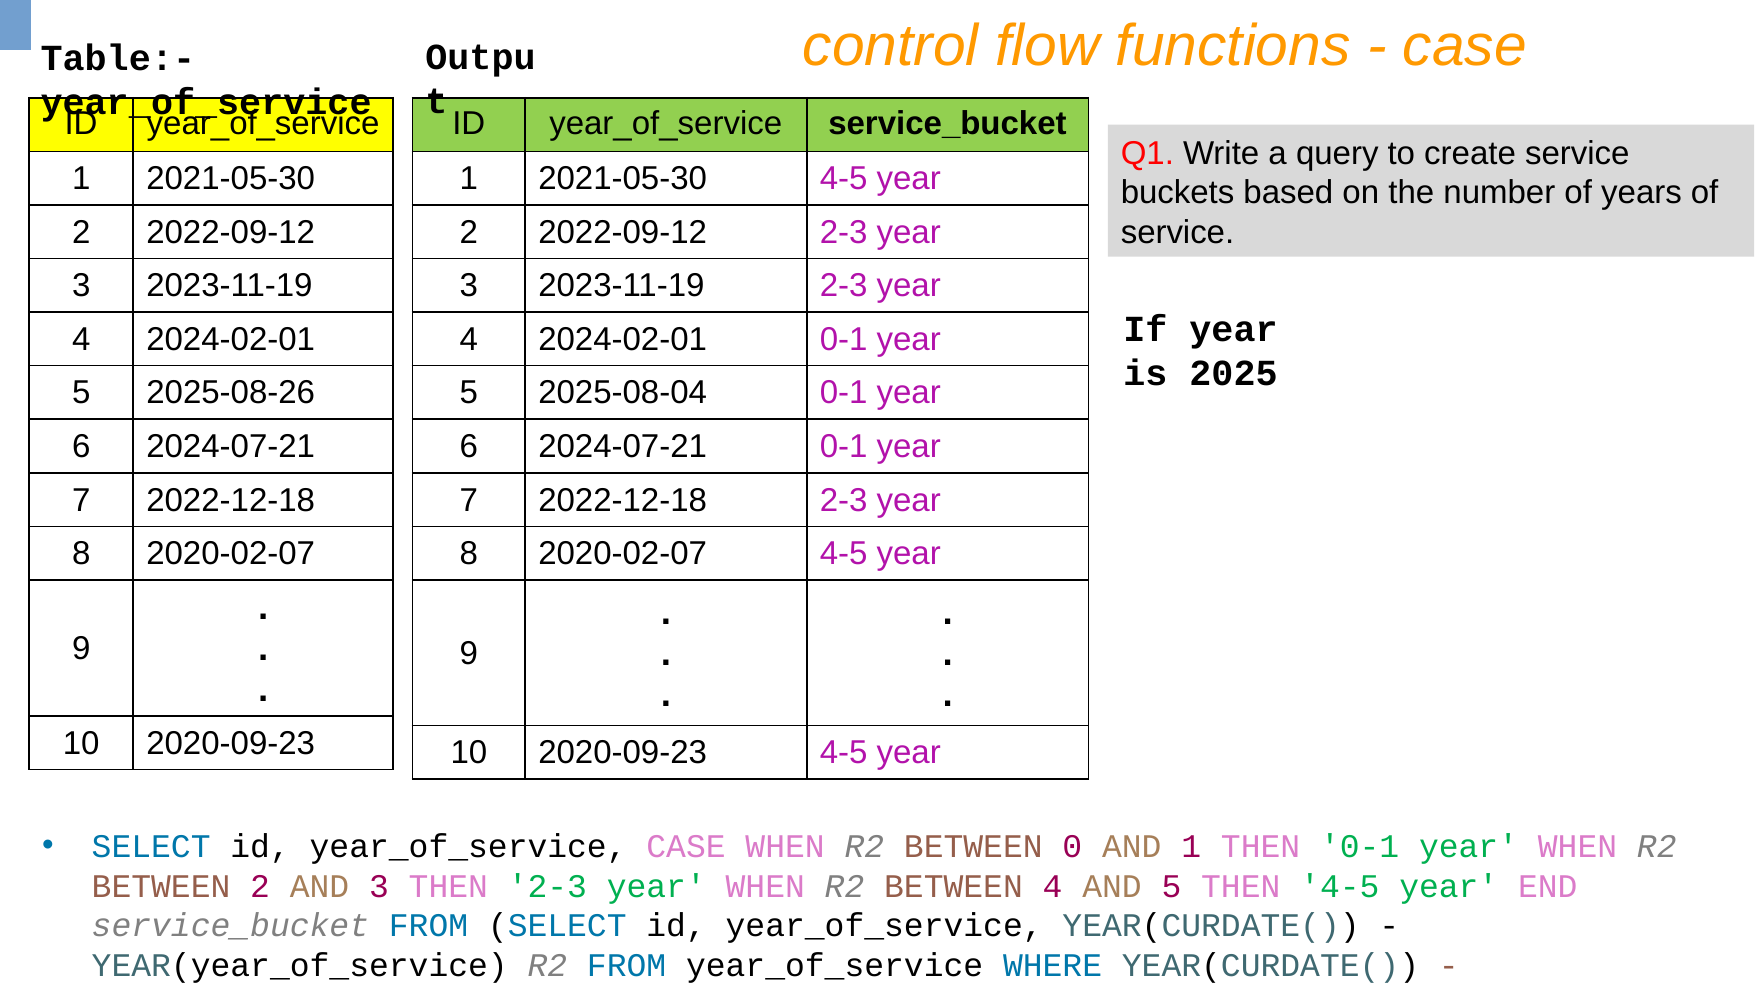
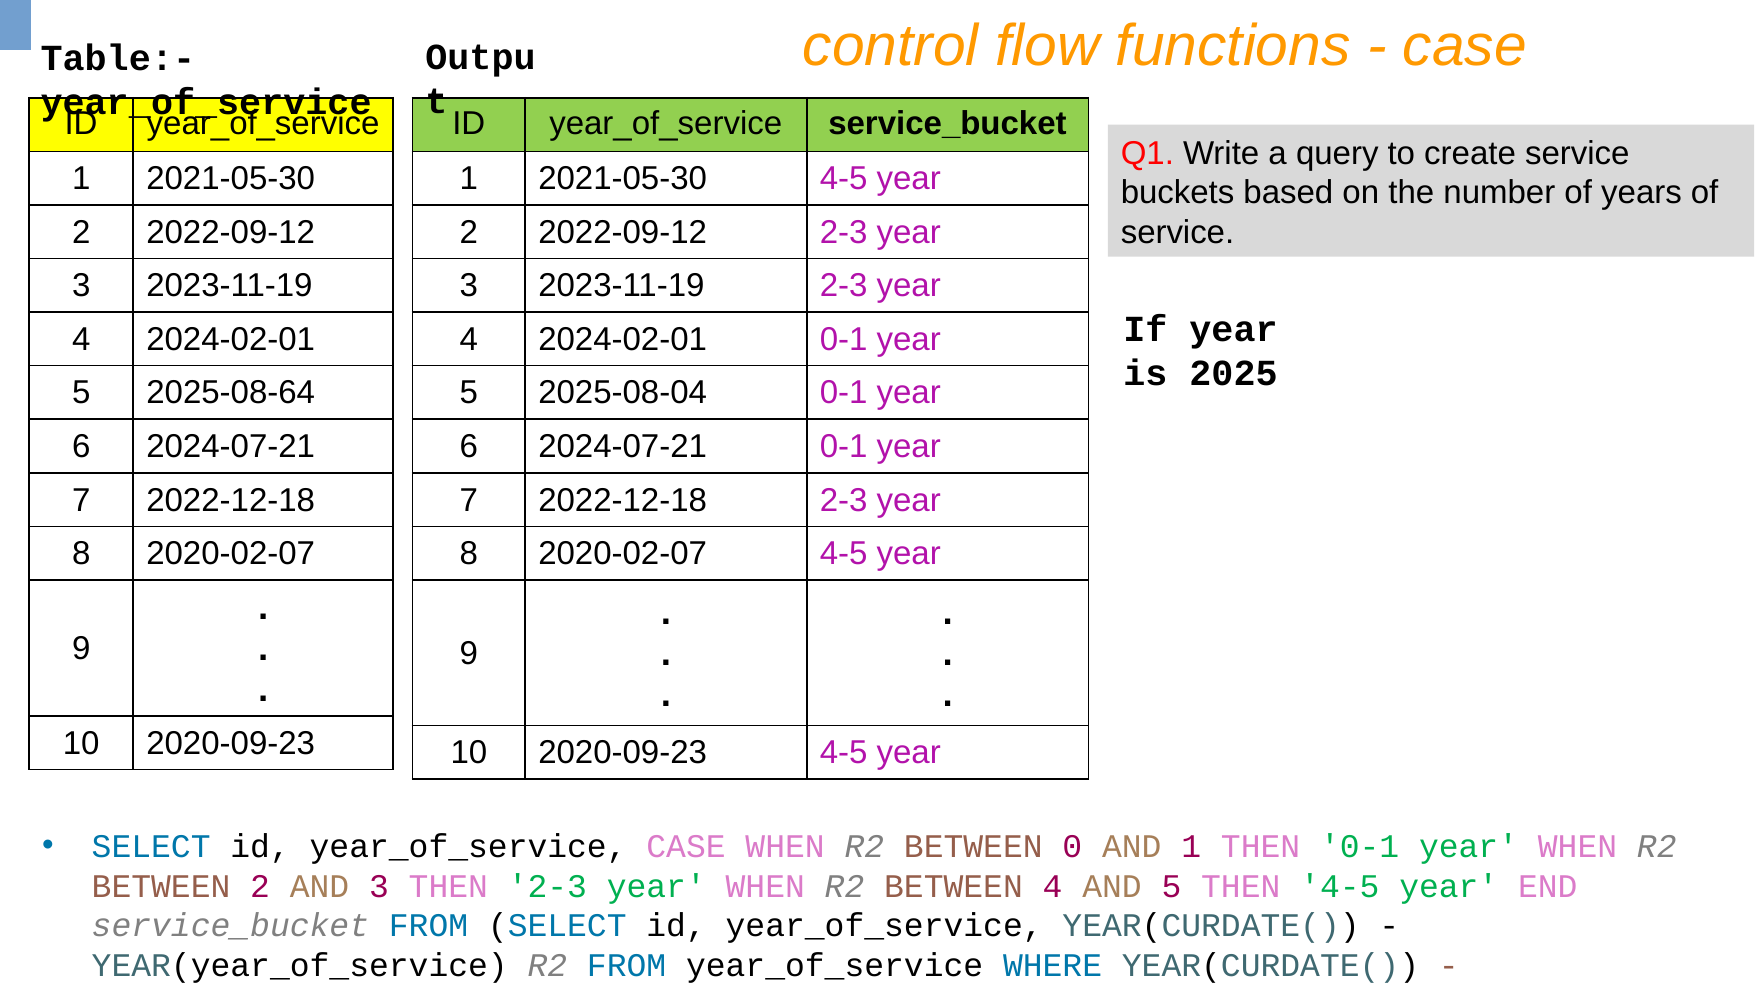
2025-08-26: 2025-08-26 -> 2025-08-64 (231, 393)
